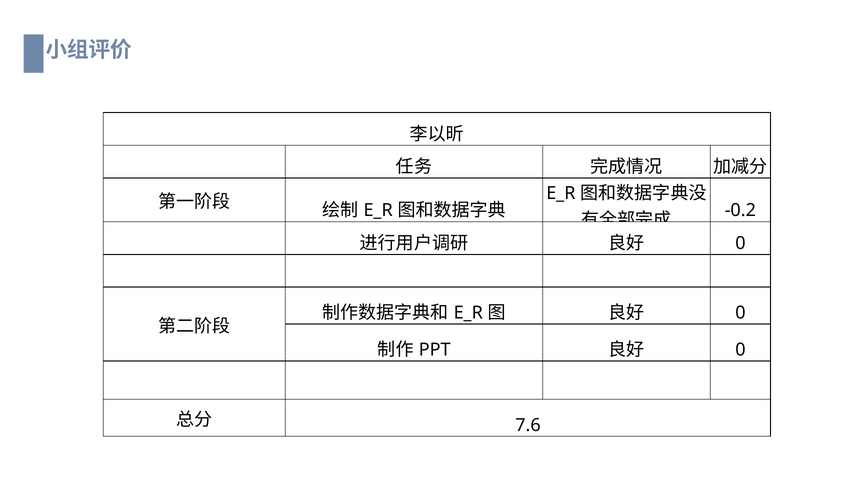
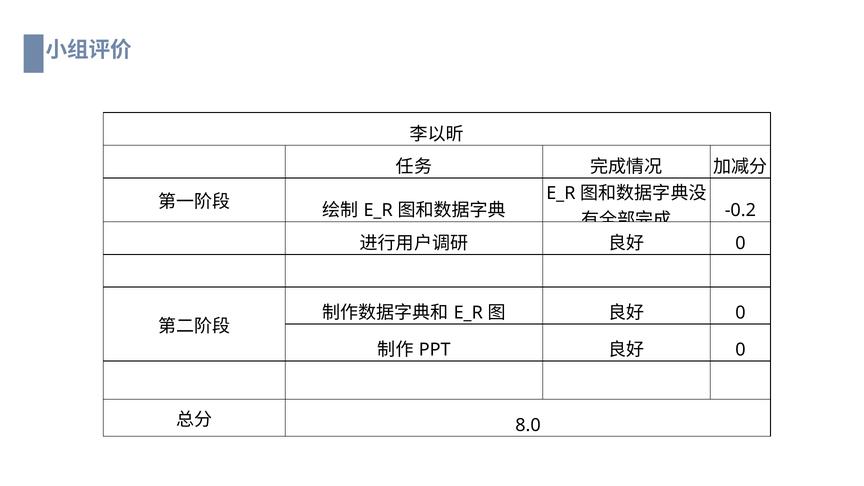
7.6: 7.6 -> 8.0 (528, 425)
